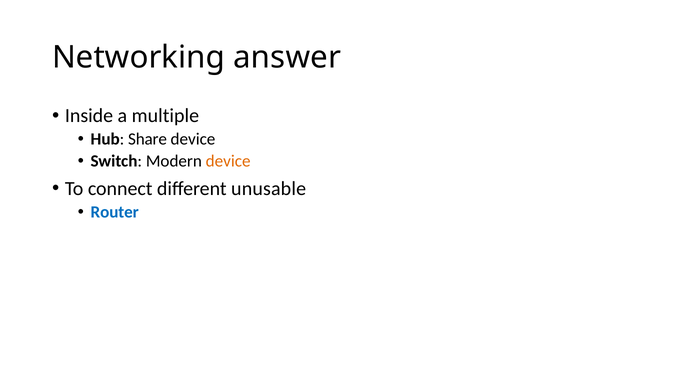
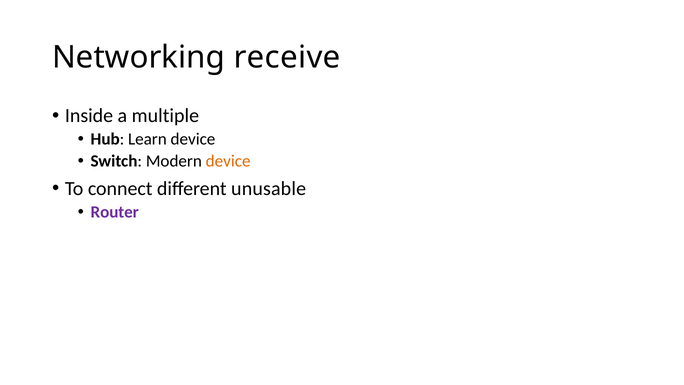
answer: answer -> receive (287, 57)
Share: Share -> Learn (147, 139)
Router colour: blue -> purple (115, 212)
